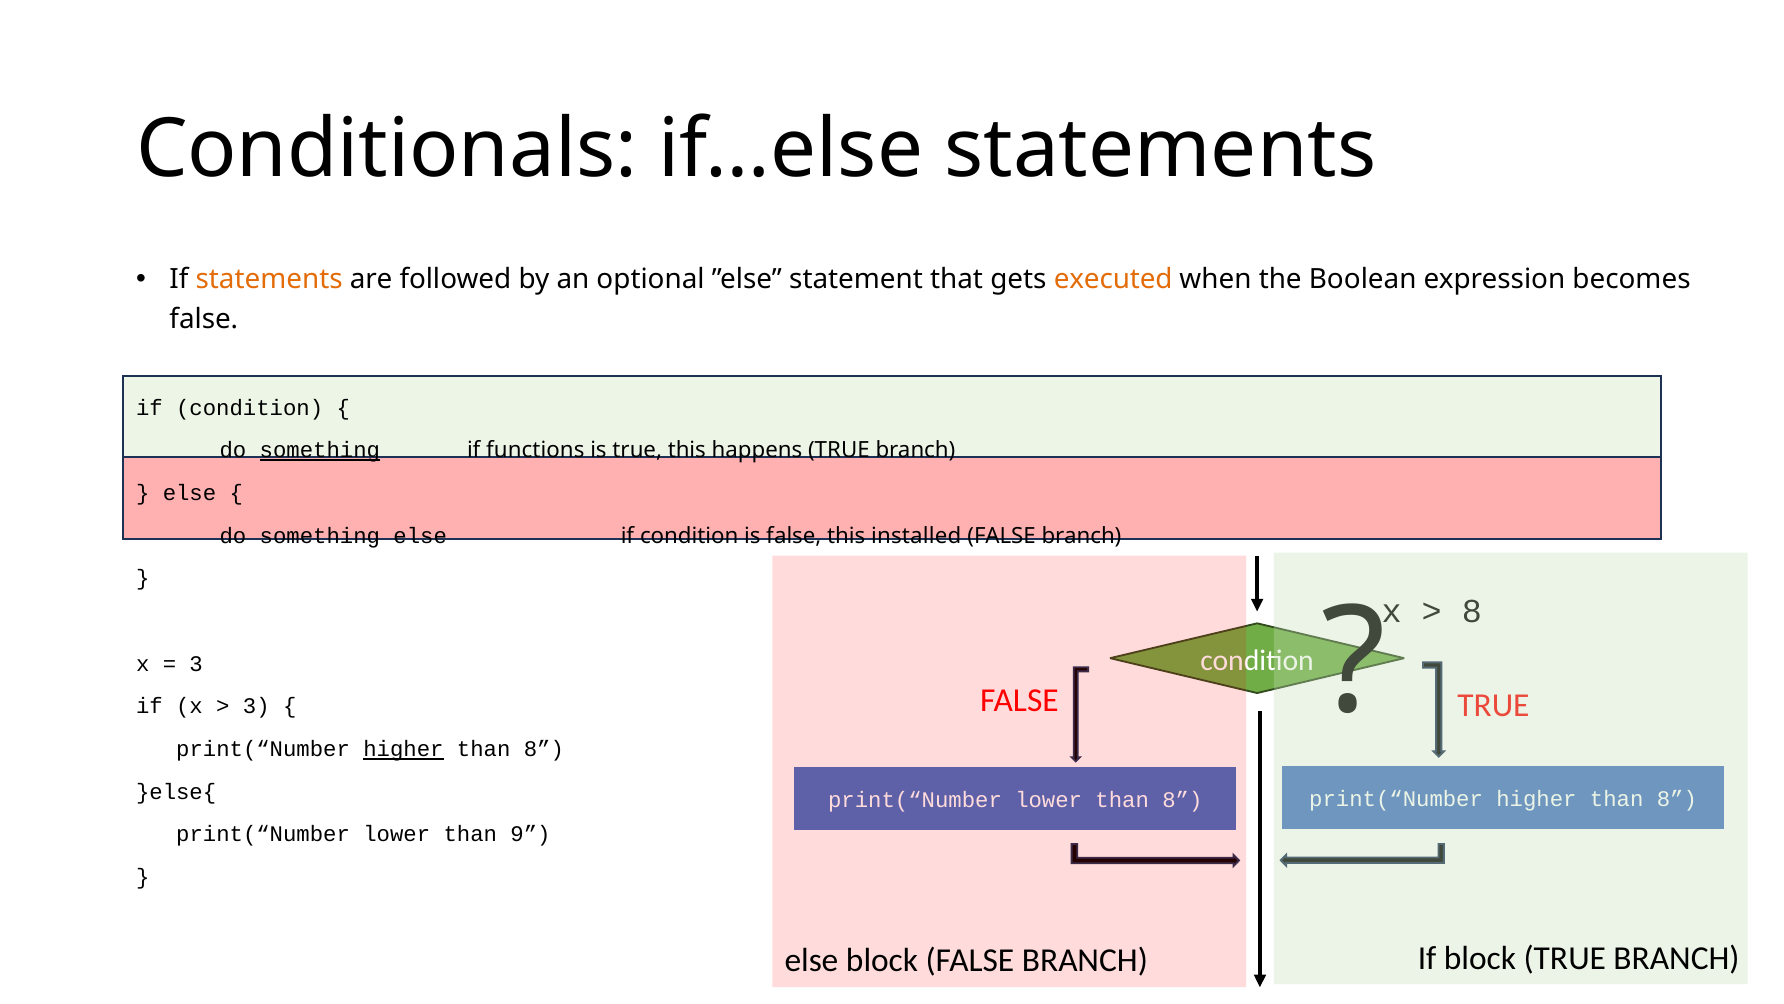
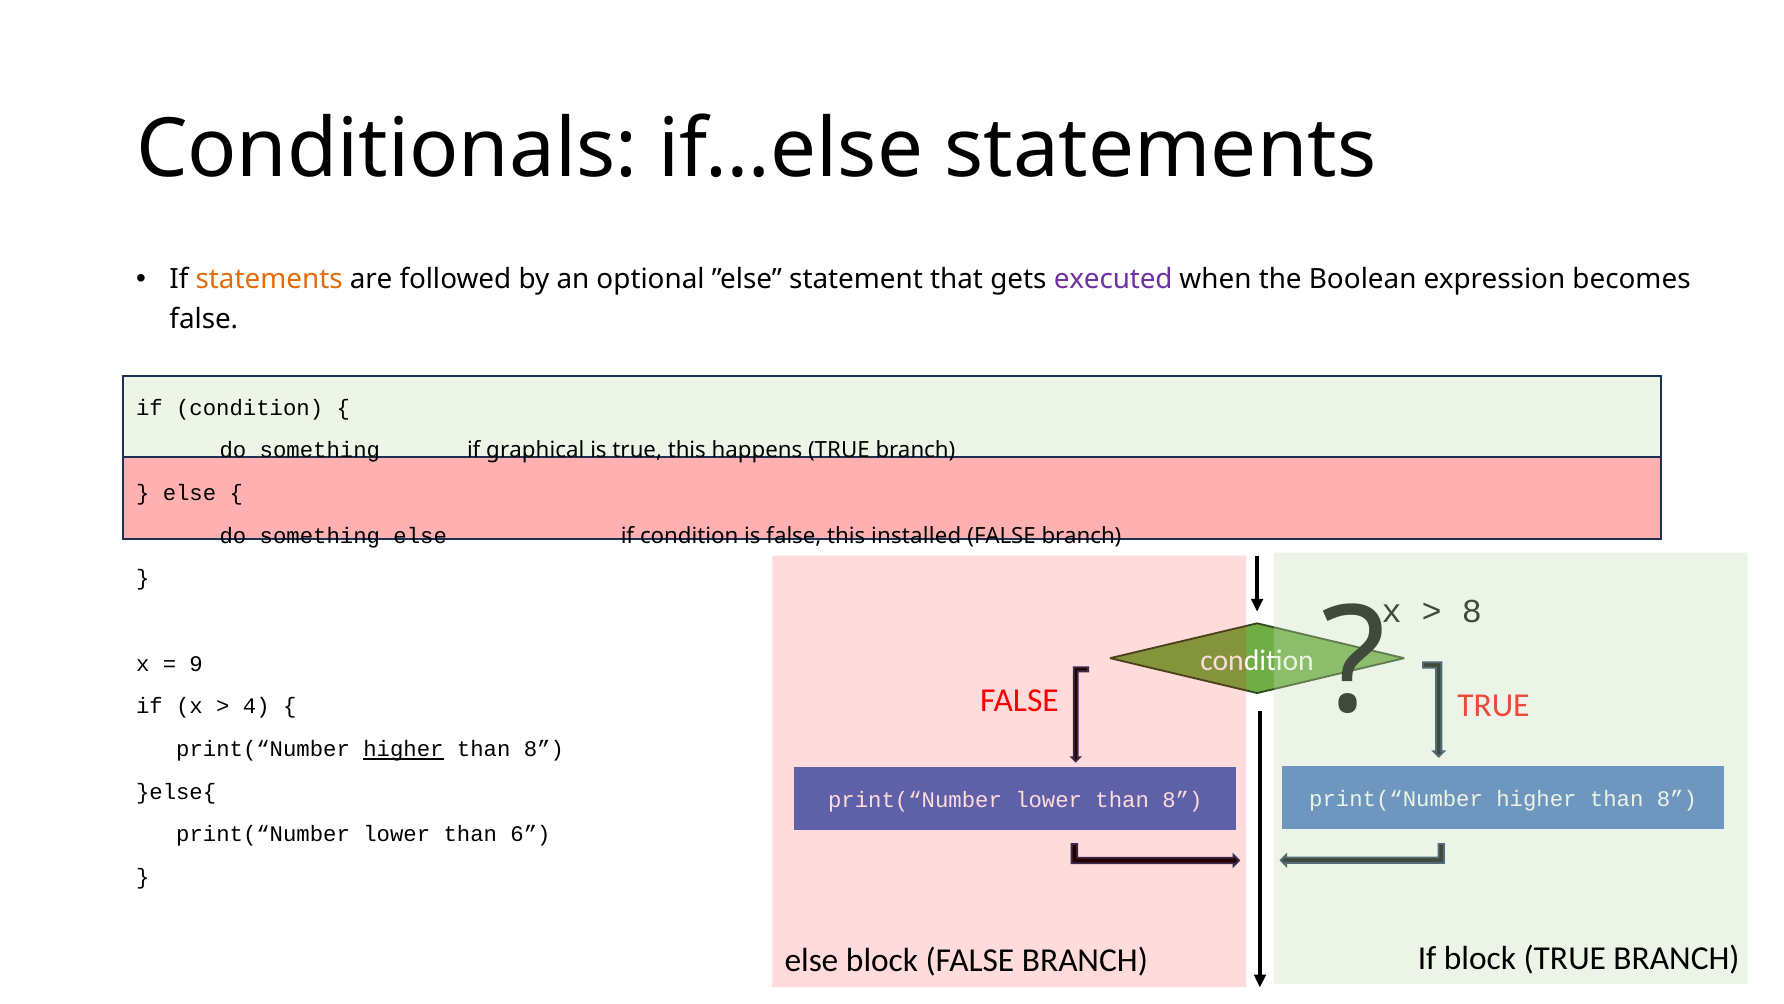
executed colour: orange -> purple (1113, 279)
something underline: present -> none (320, 450)
functions: functions -> graphical (535, 450)
3: 3 -> 9 (196, 664)
3: 3 -> 4 (256, 706)
9: 9 -> 6 (530, 834)
